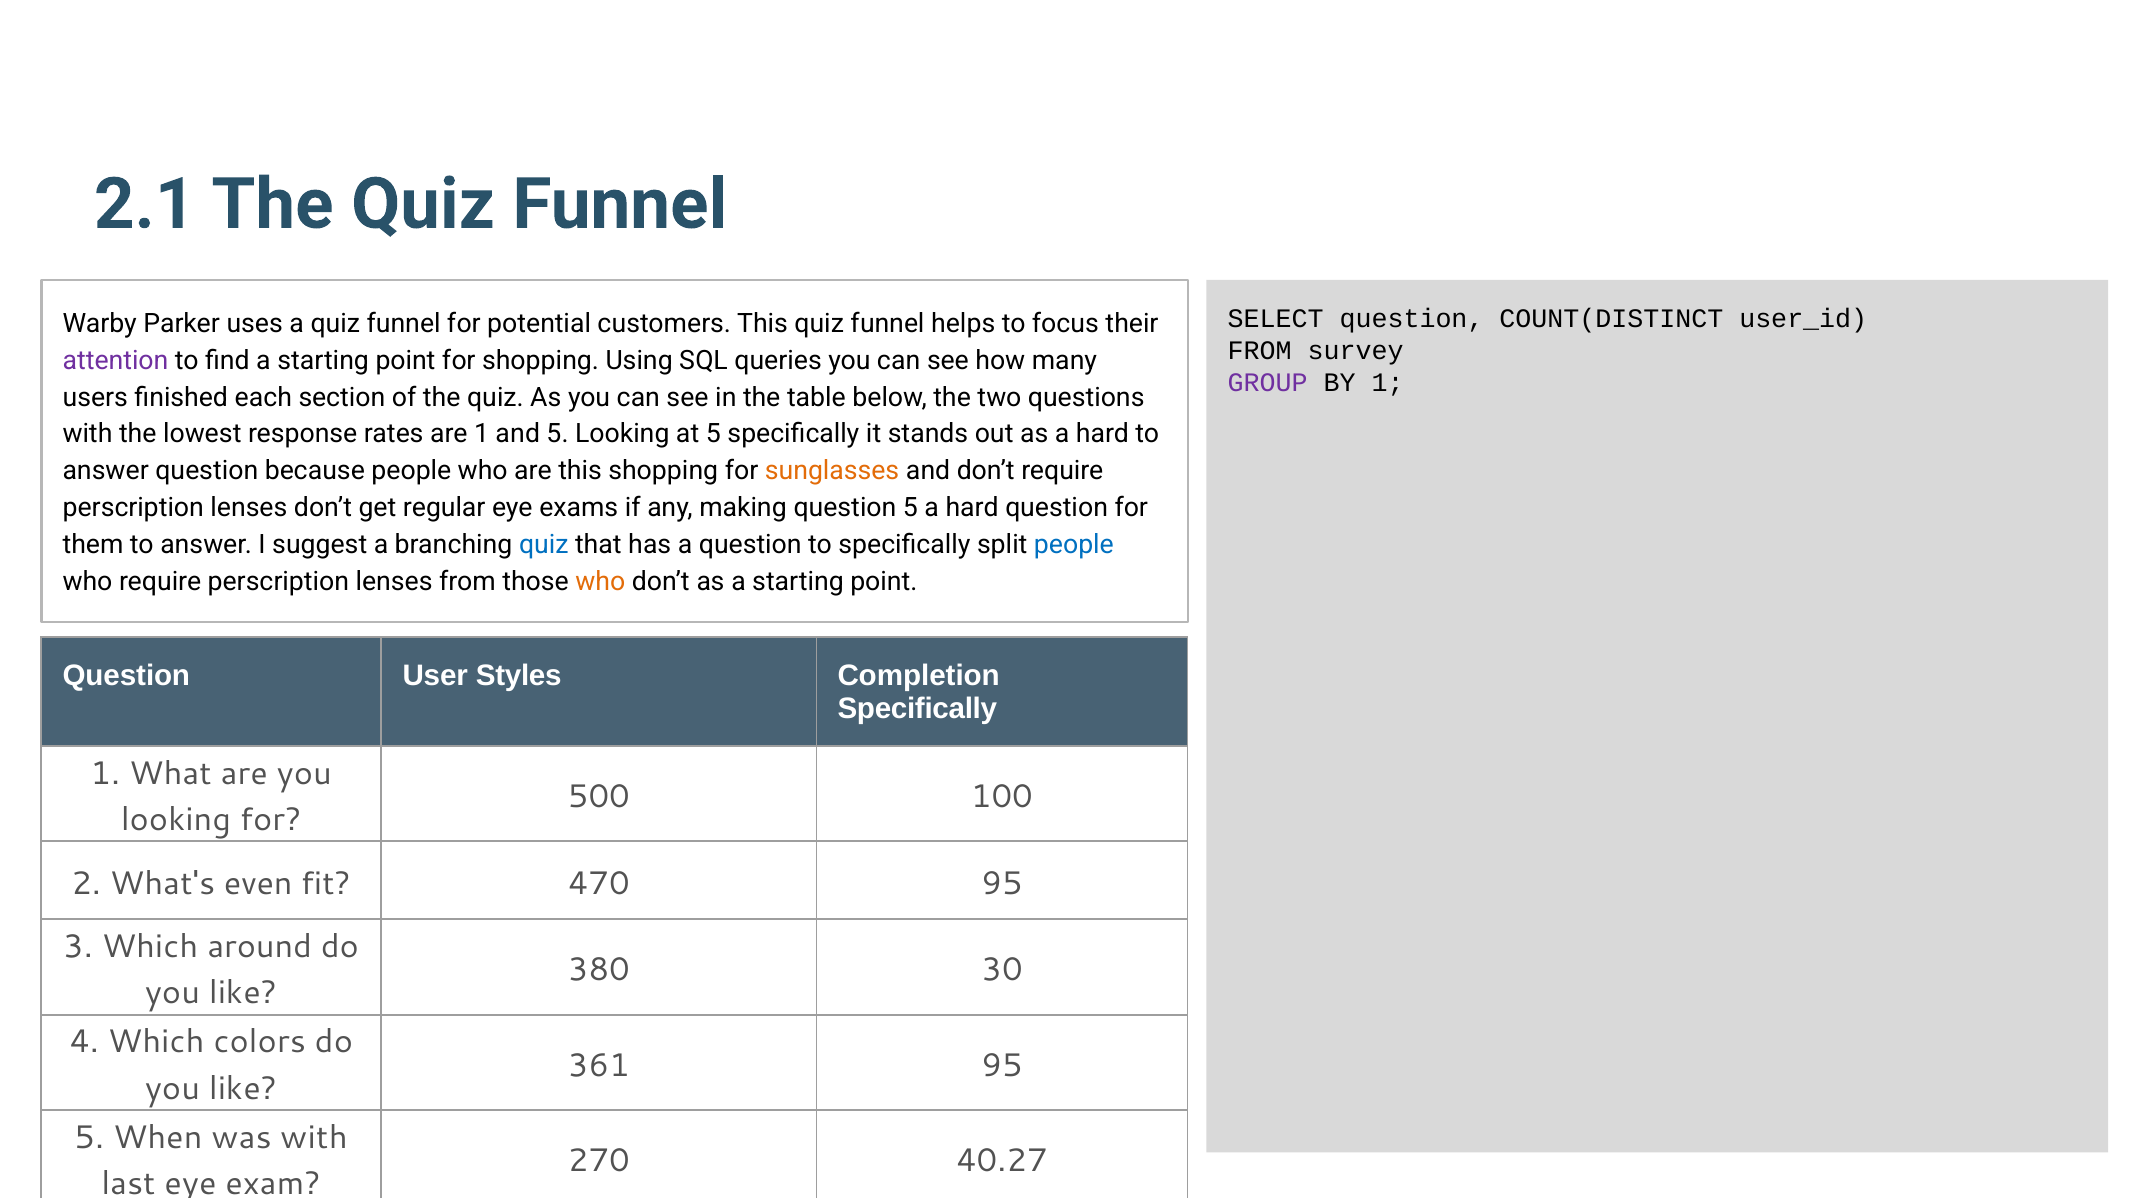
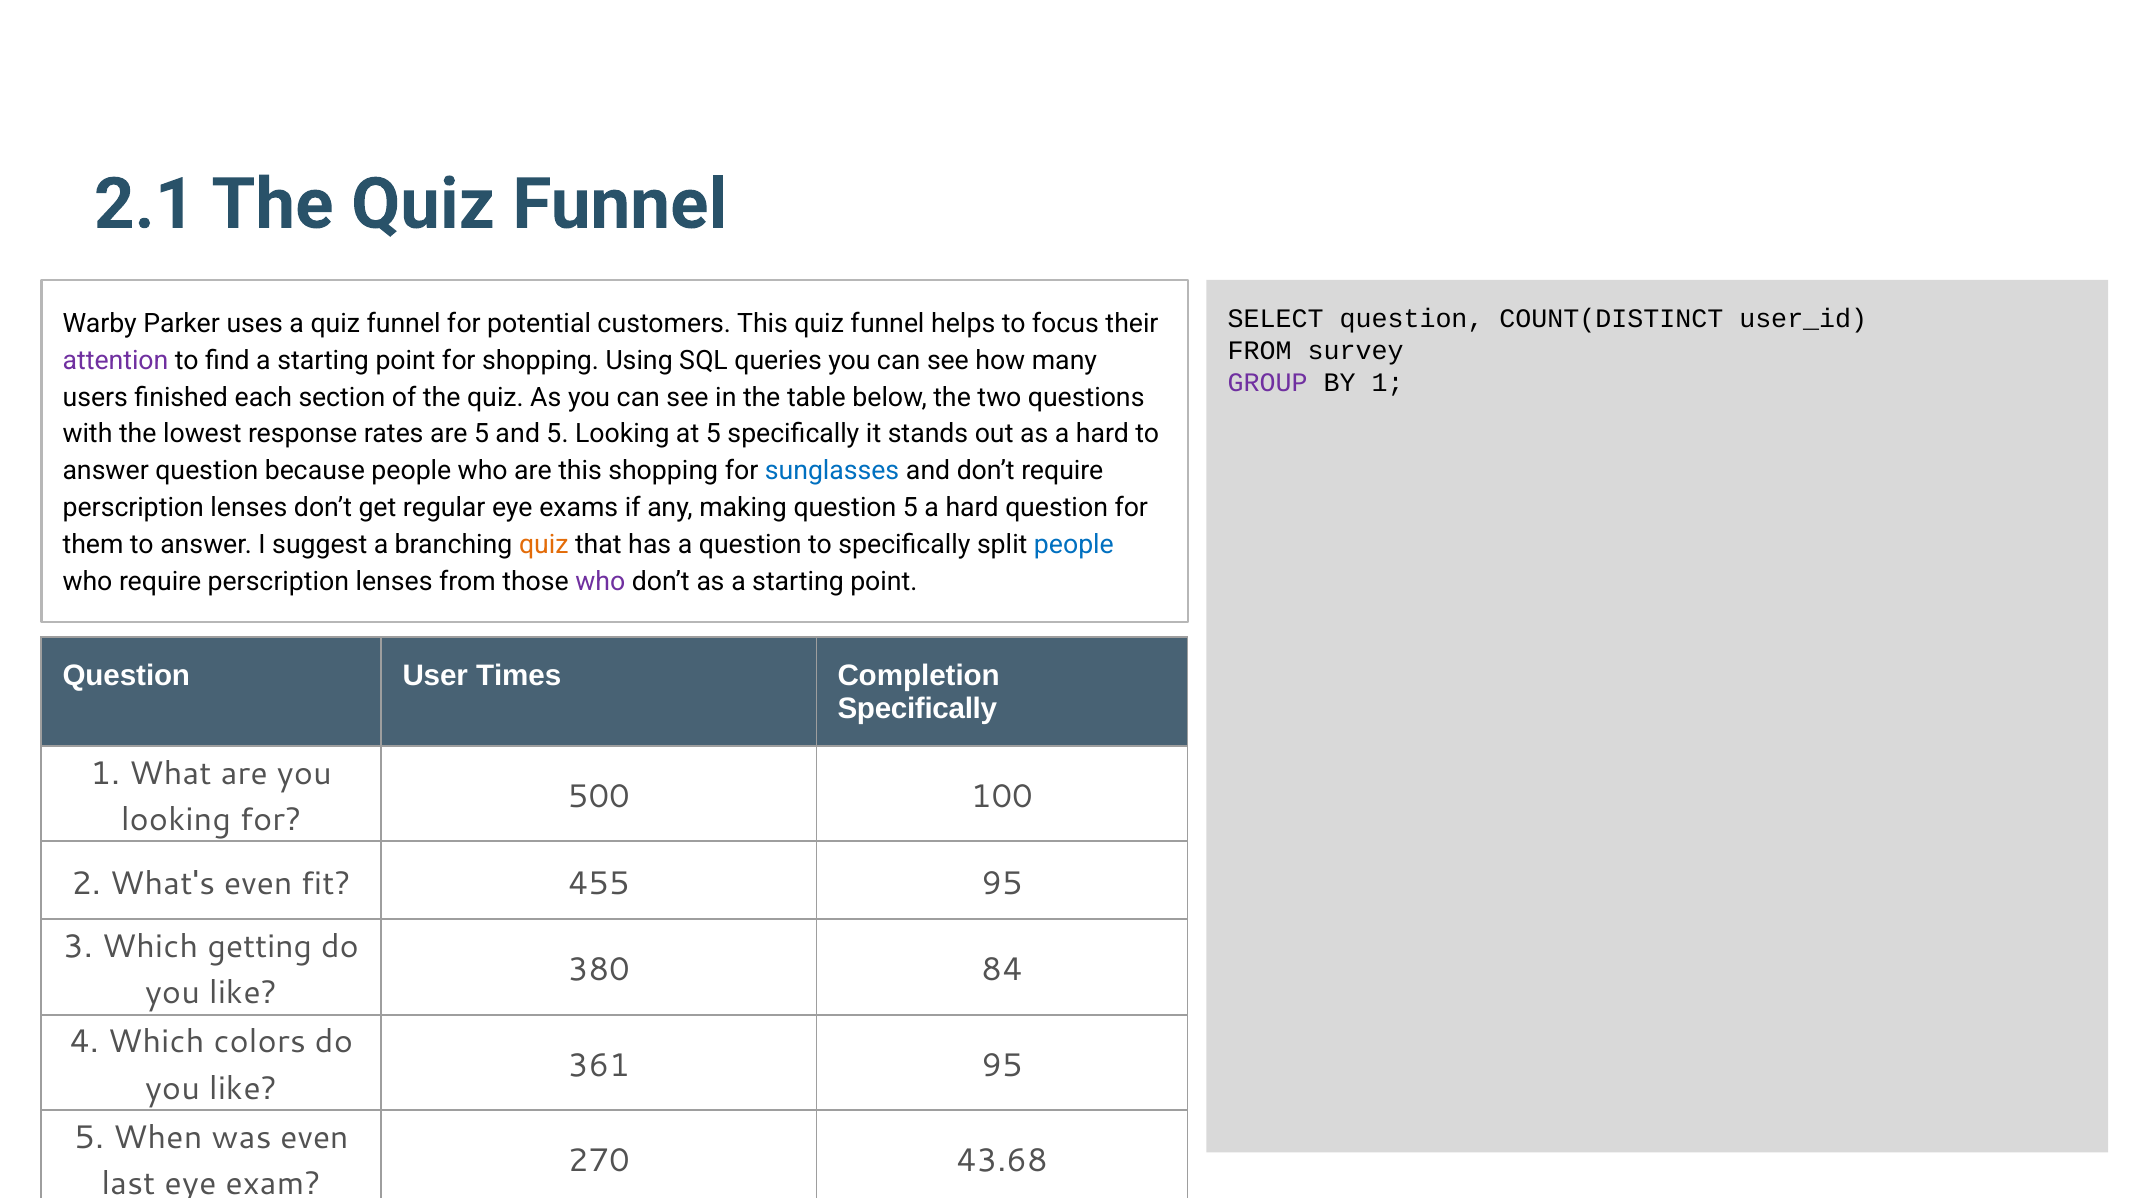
are 1: 1 -> 5 (482, 434)
sunglasses colour: orange -> blue (832, 471)
quiz colour: blue -> orange (544, 545)
who colour: orange -> purple (600, 581)
Styles: Styles -> Times (519, 676)
470: 470 -> 455 (599, 883)
around: around -> getting (260, 947)
30: 30 -> 84 (1002, 970)
was with: with -> even (314, 1138)
40.27: 40.27 -> 43.68 (1002, 1161)
